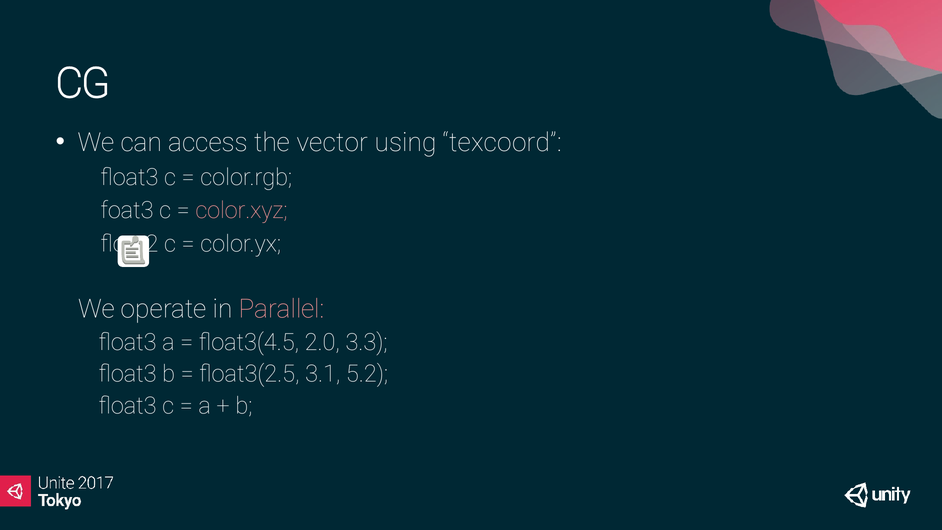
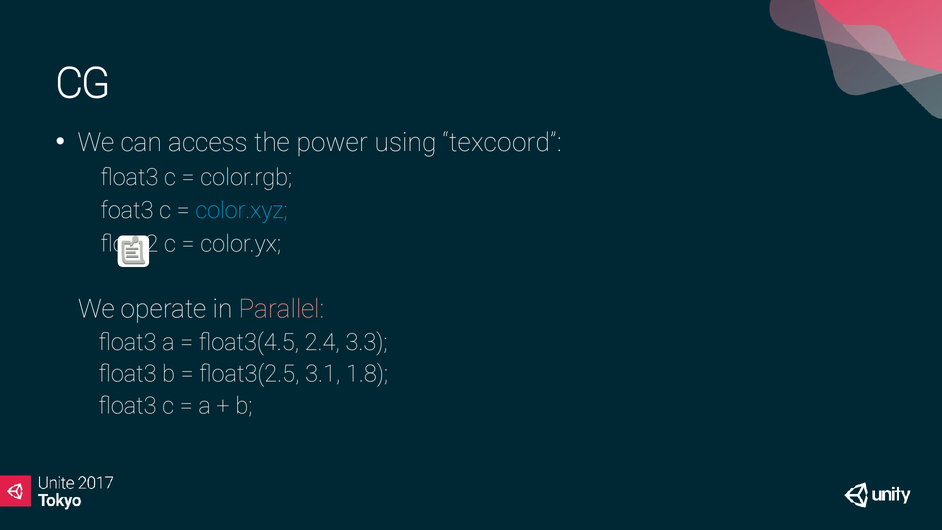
vector: vector -> power (332, 143)
color.xyz colour: pink -> light blue (241, 211)
2.0: 2.0 -> 2.4 (322, 342)
5.2: 5.2 -> 1.8 (367, 374)
